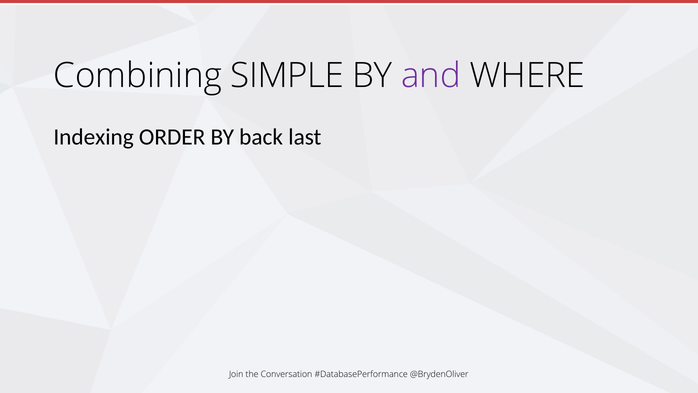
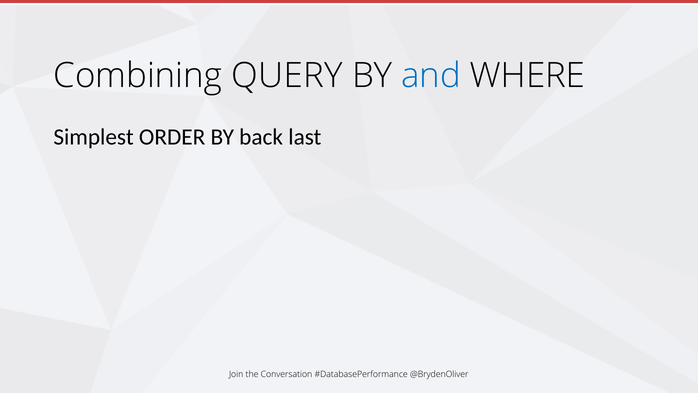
SIMPLE: SIMPLE -> QUERY (287, 76)
and colour: purple -> blue (431, 76)
Indexing: Indexing -> Simplest (94, 137)
